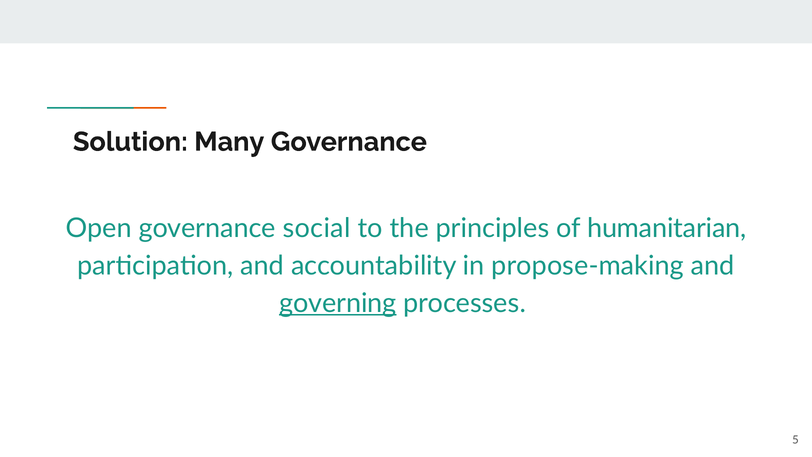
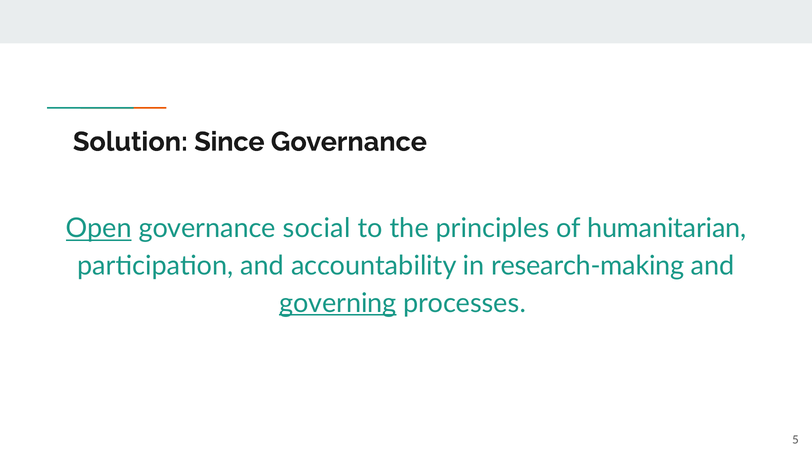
Many: Many -> Since (229, 142)
Open underline: none -> present (99, 228)
propose-making: propose-making -> research-making (588, 266)
